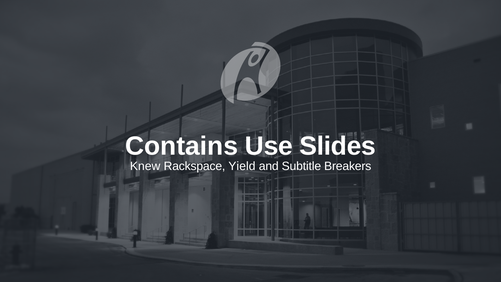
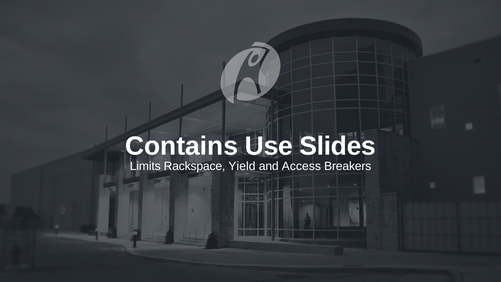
Knew: Knew -> Limits (145, 166)
Subtitle: Subtitle -> Access (301, 166)
